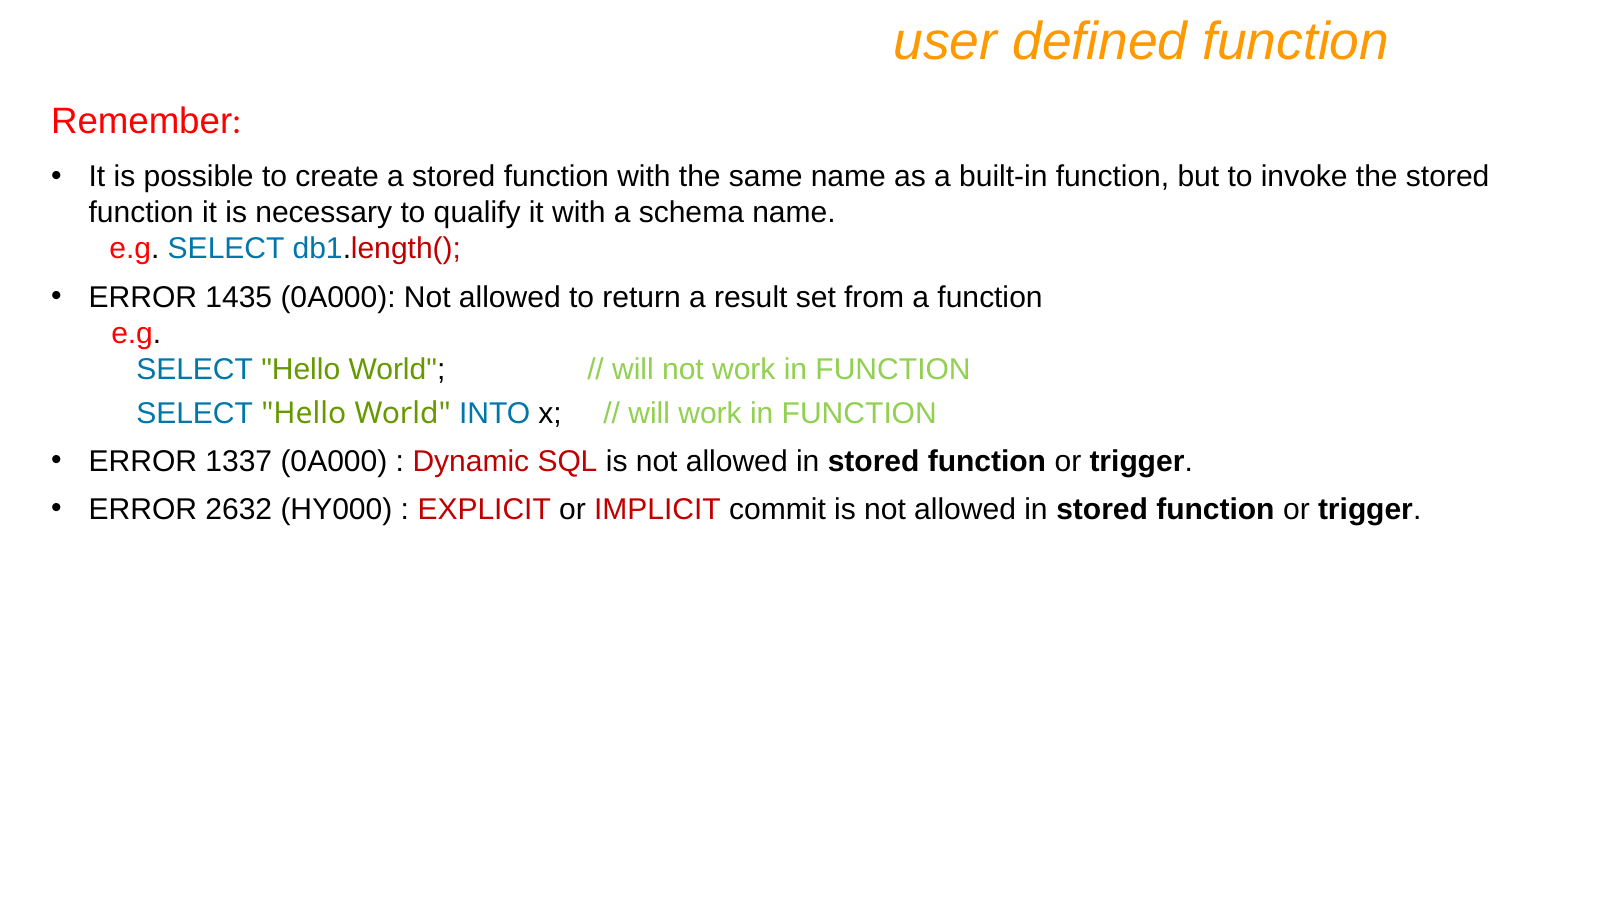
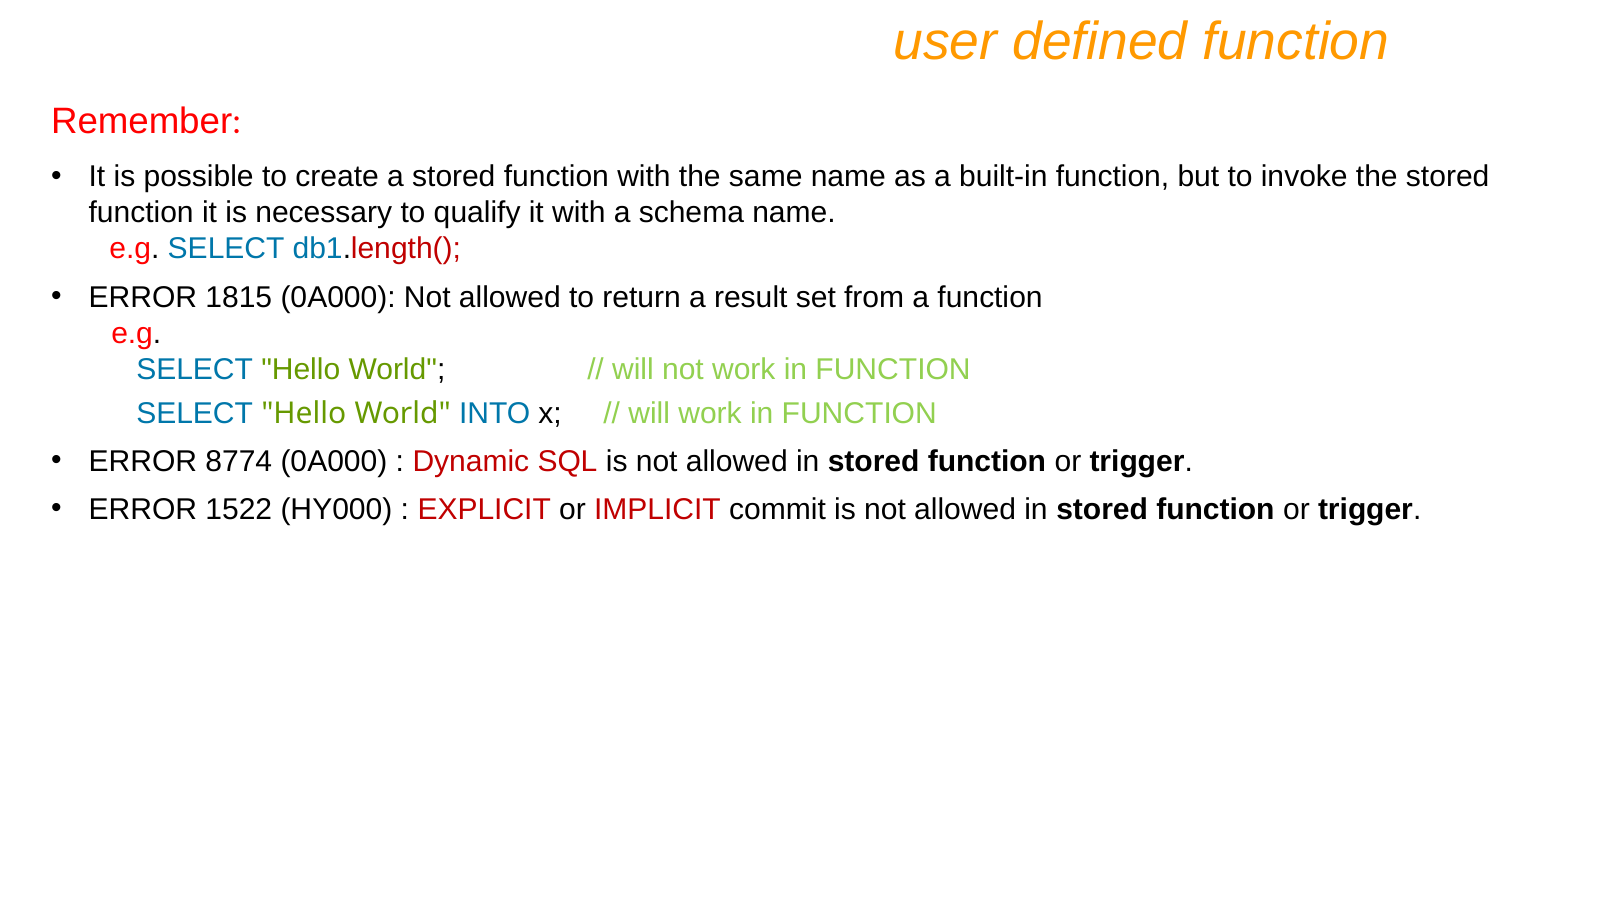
1435: 1435 -> 1815 (239, 297)
1337: 1337 -> 8774 (239, 461)
2632: 2632 -> 1522 (239, 509)
